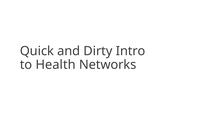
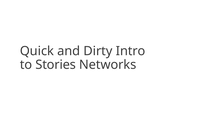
Health: Health -> Stories (56, 65)
